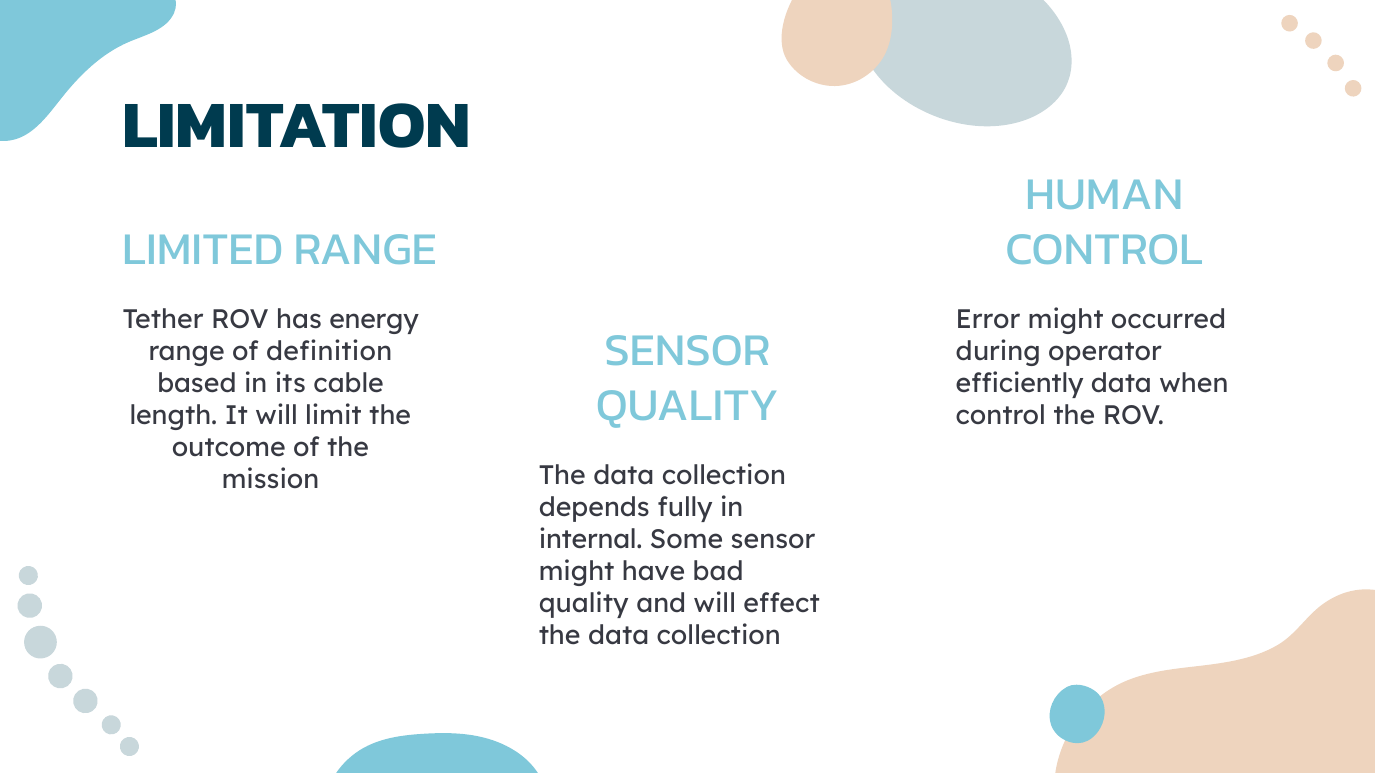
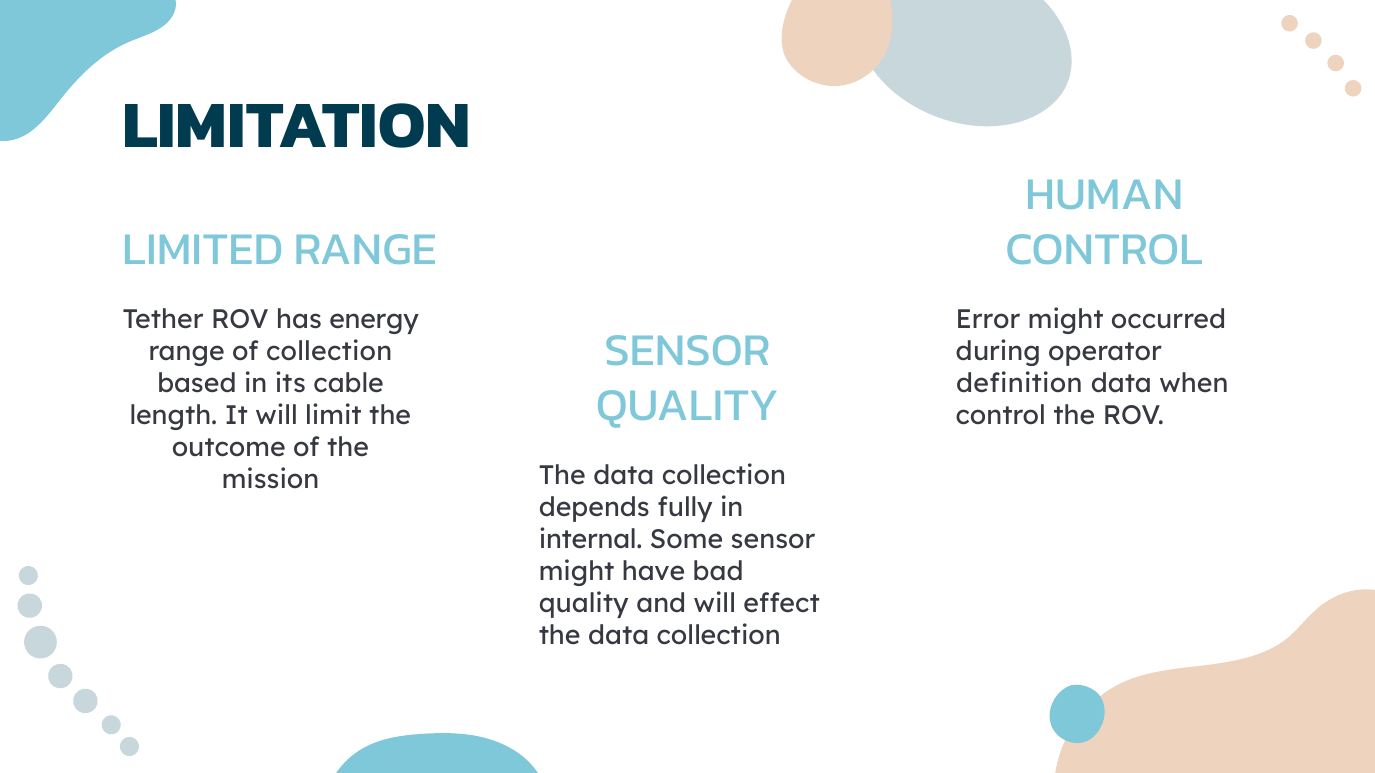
of definition: definition -> collection (329, 352)
efficiently: efficiently -> definition (1019, 384)
